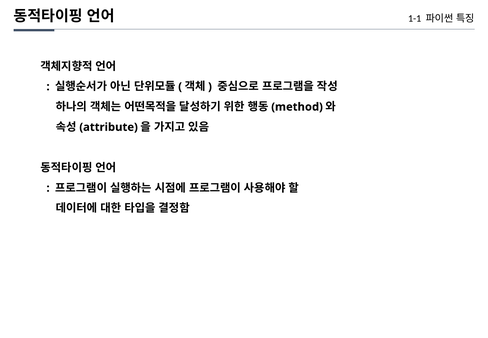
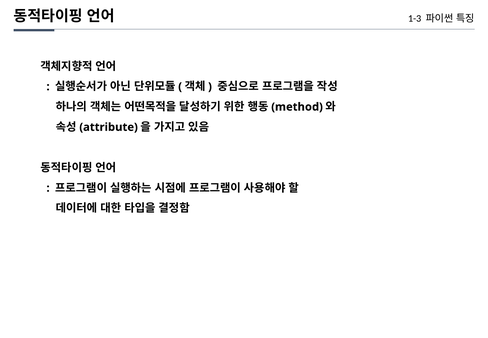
1-1: 1-1 -> 1-3 (415, 18)
